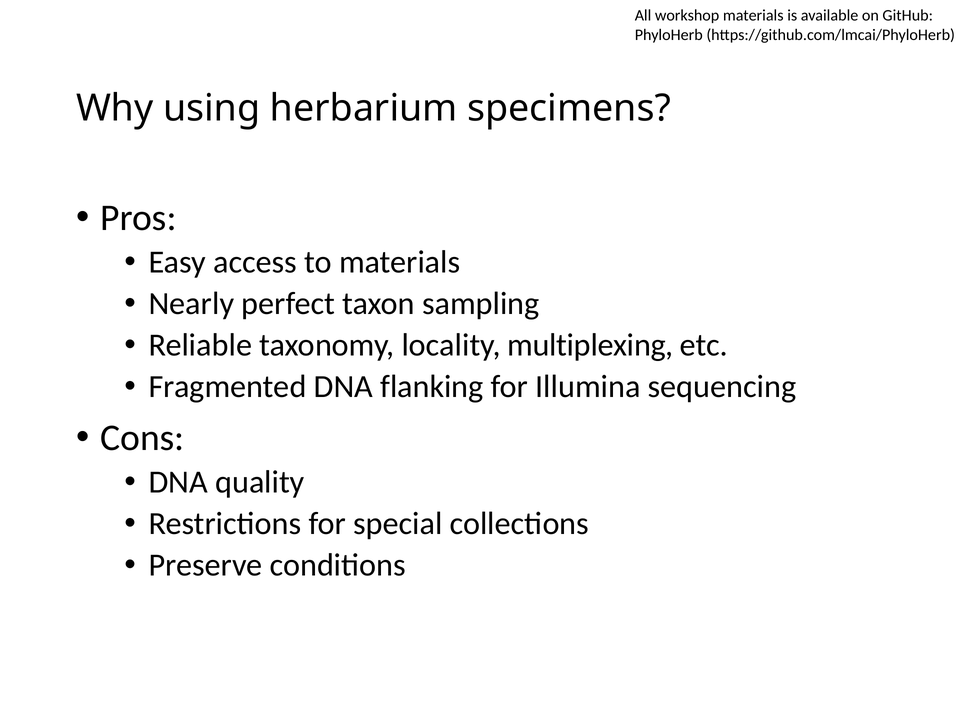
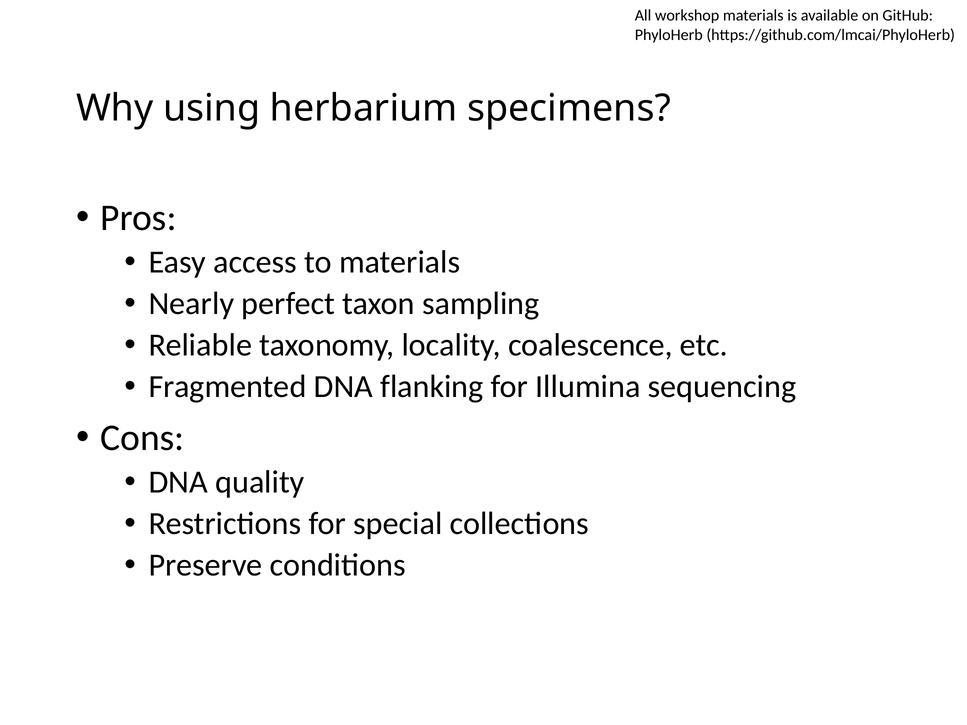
multiplexing: multiplexing -> coalescence (590, 345)
